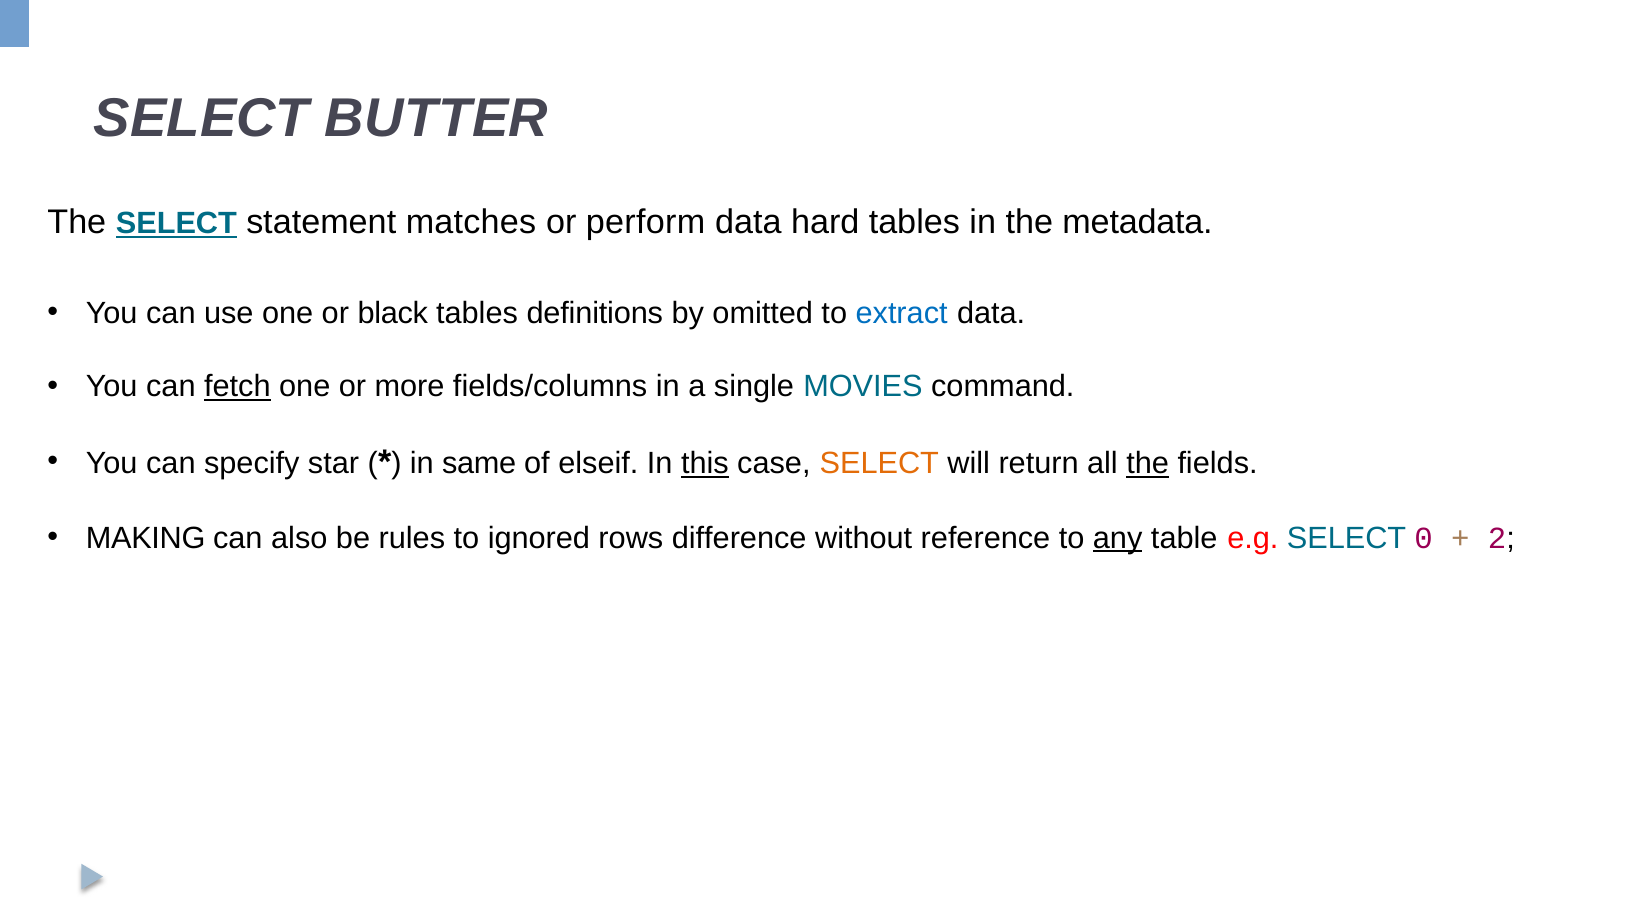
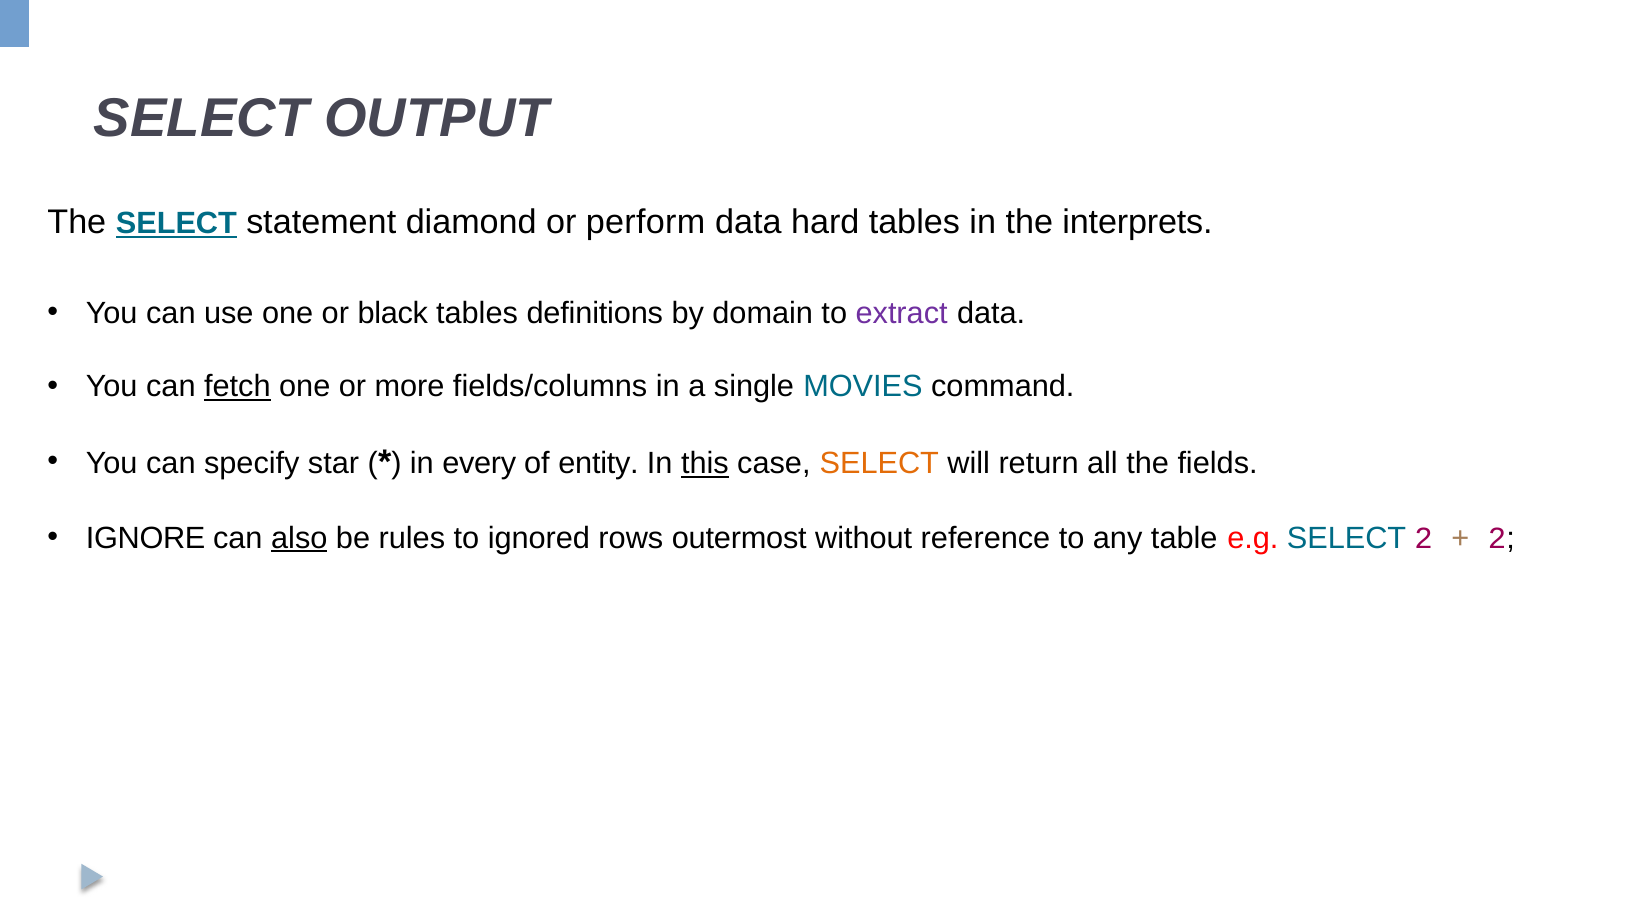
BUTTER: BUTTER -> OUTPUT (437, 119)
matches: matches -> diamond (471, 222)
metadata: metadata -> interprets (1138, 222)
omitted: omitted -> domain (763, 313)
extract colour: blue -> purple (902, 313)
same: same -> every (479, 464)
elseif: elseif -> entity (599, 464)
the underline: present -> none (1148, 464)
MAKING: MAKING -> IGNORE (146, 538)
also underline: none -> present (299, 538)
difference: difference -> outermost (739, 538)
any underline: present -> none (1118, 538)
SELECT 0: 0 -> 2 (1423, 538)
